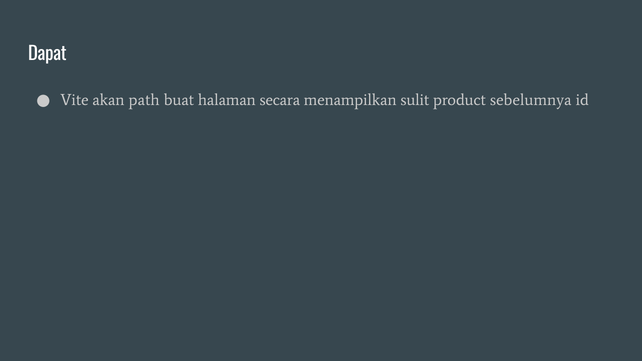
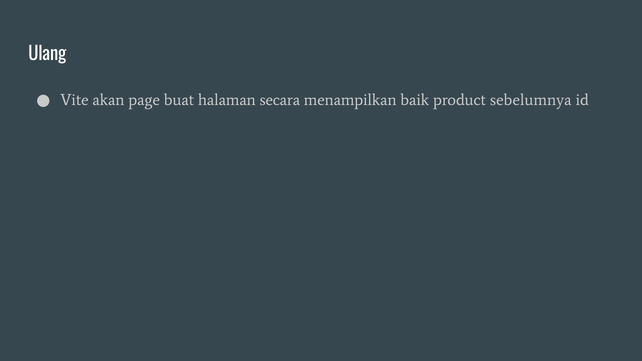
Dapat: Dapat -> Ulang (47, 54)
path: path -> page (144, 100)
sulit: sulit -> baik (415, 100)
